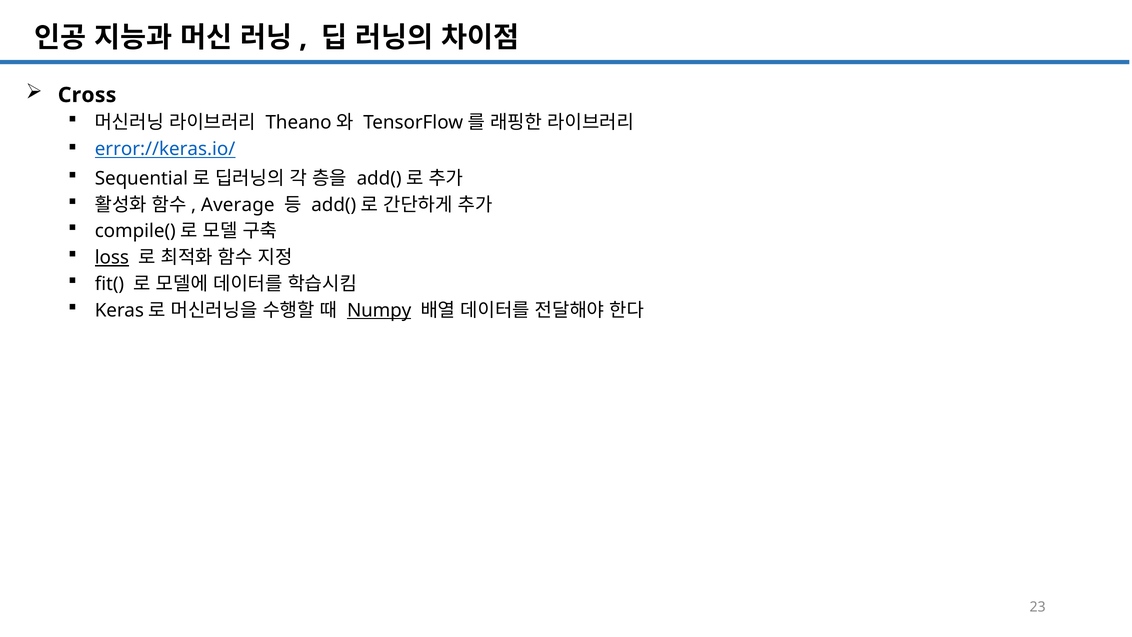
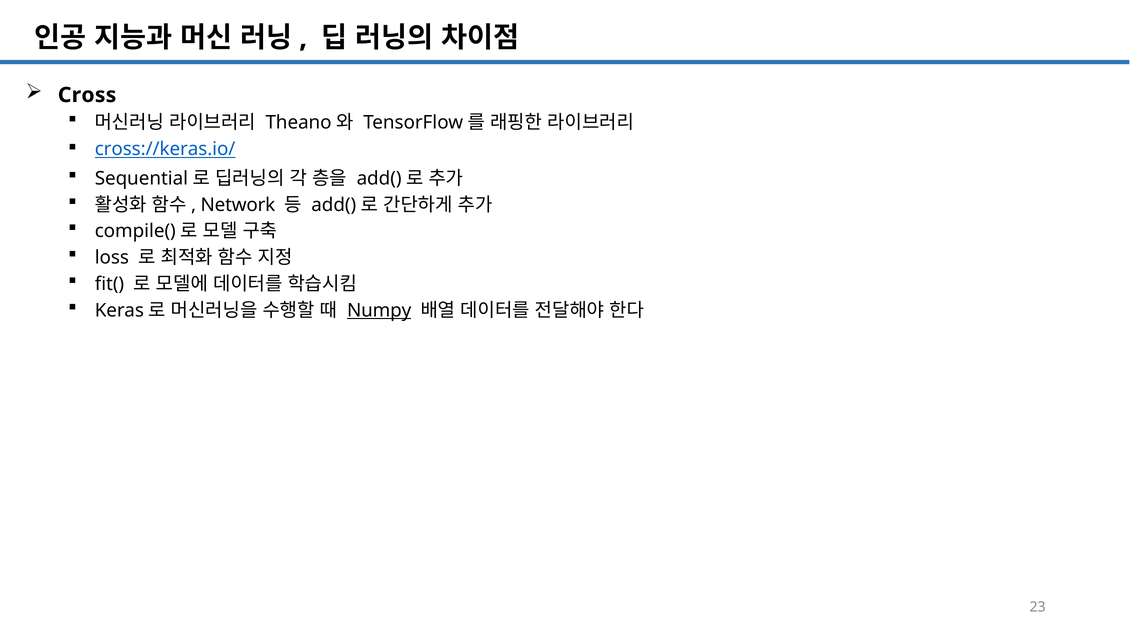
error://keras.io/: error://keras.io/ -> cross://keras.io/ (165, 149)
Average: Average -> Network (238, 205)
loss underline: present -> none (112, 258)
